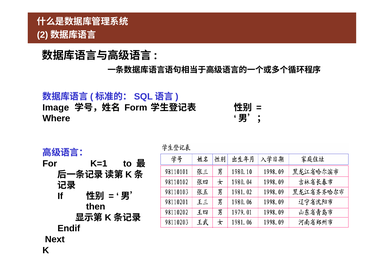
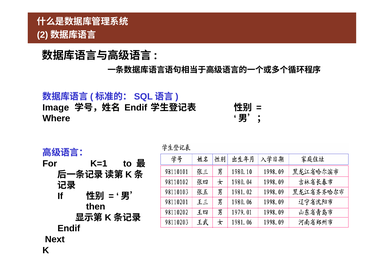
Form: Form -> Endif (136, 108)
